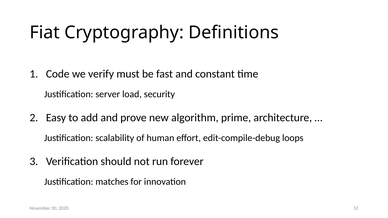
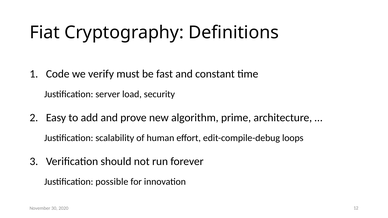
matches: matches -> possible (112, 182)
